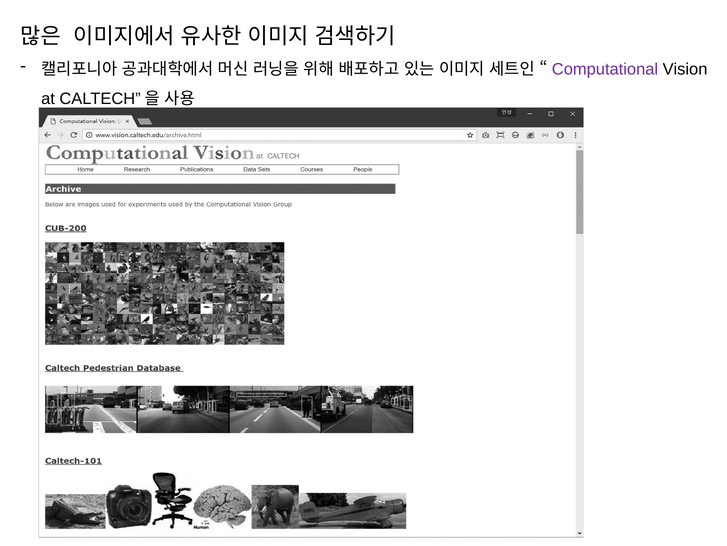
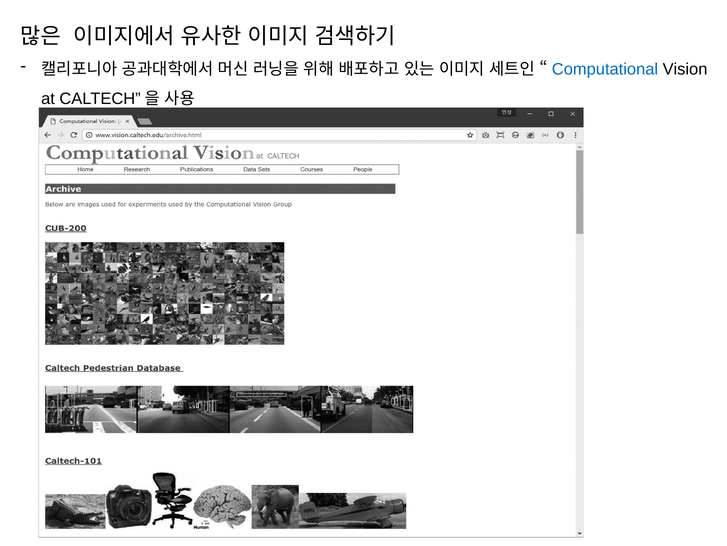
Computational colour: purple -> blue (605, 69)
